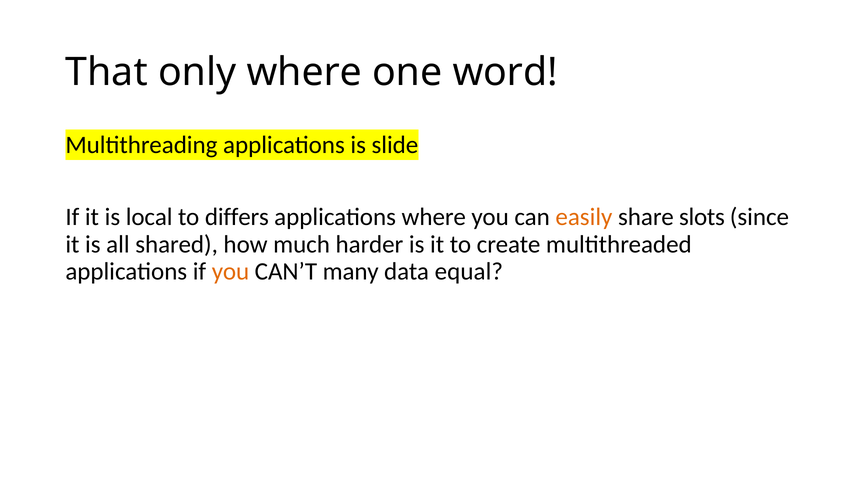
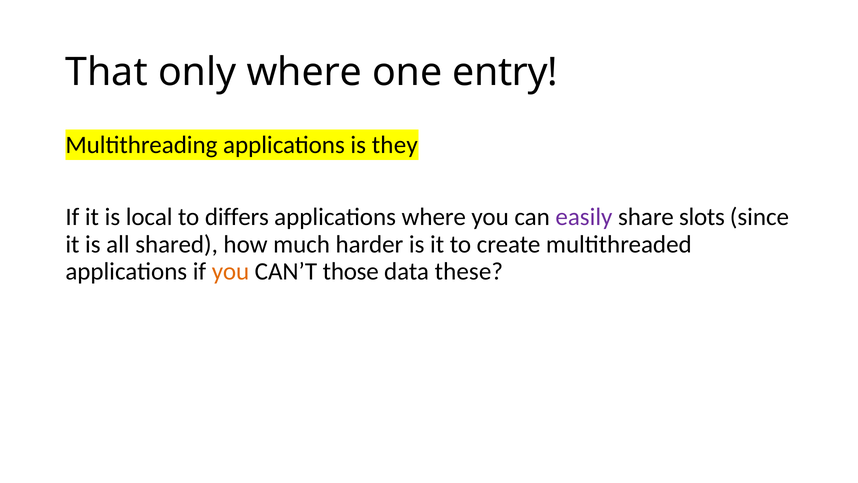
word: word -> entry (505, 72)
slide: slide -> they (395, 145)
easily colour: orange -> purple (584, 217)
many: many -> those (351, 271)
equal: equal -> these (469, 271)
